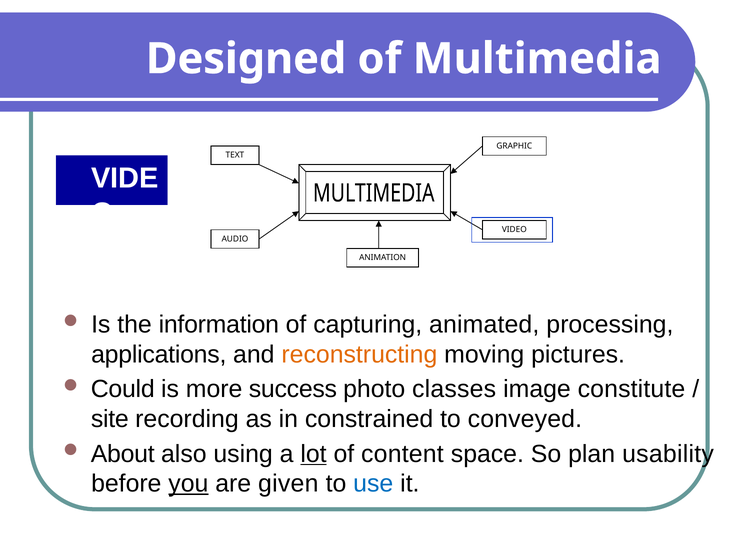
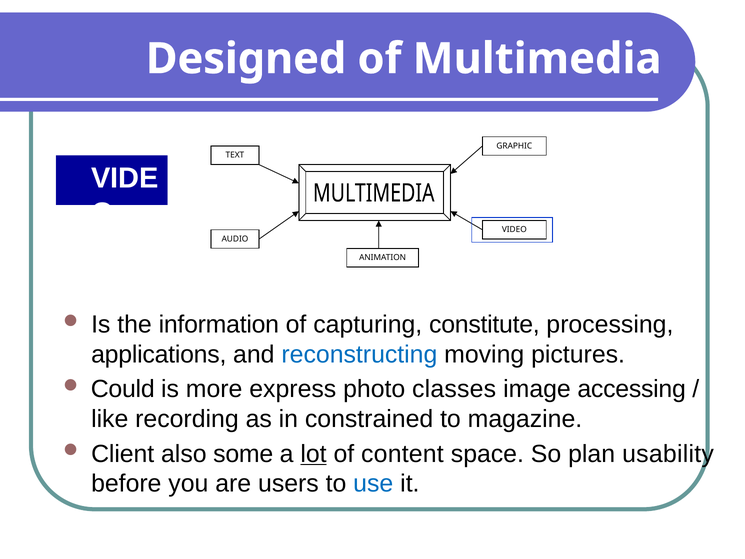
animated: animated -> constitute (484, 325)
reconstructing colour: orange -> blue (359, 354)
success: success -> express (293, 389)
constitute: constitute -> accessing (632, 389)
site: site -> like (110, 419)
conveyed: conveyed -> magazine (525, 419)
About: About -> Client (123, 454)
using: using -> some (243, 454)
you underline: present -> none (188, 483)
given: given -> users (288, 483)
